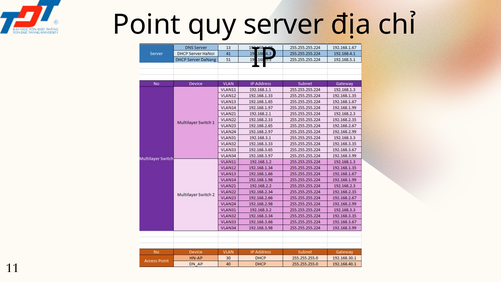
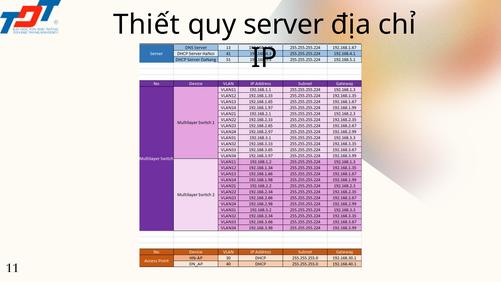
Point: Point -> Thiết (146, 25)
